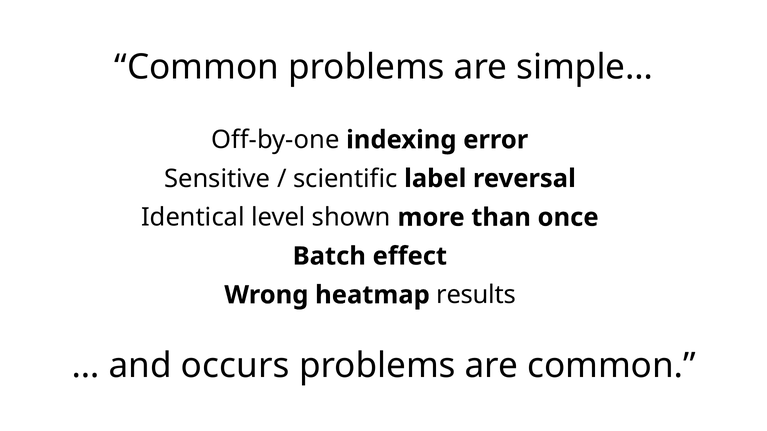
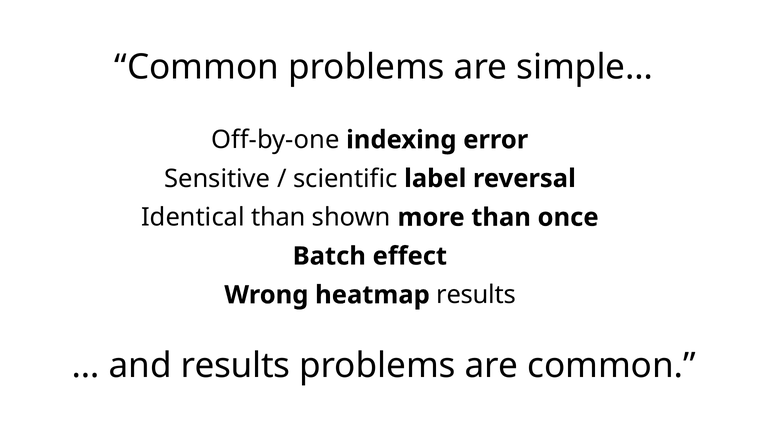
Identical level: level -> than (278, 218)
and occurs: occurs -> results (236, 366)
